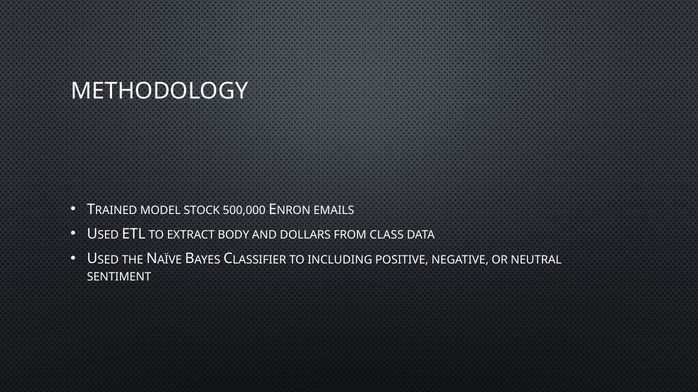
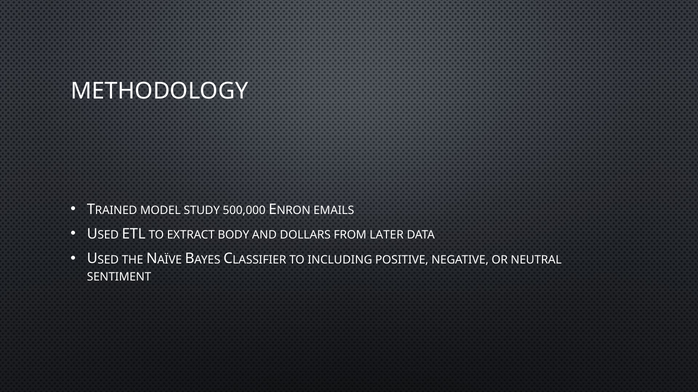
STOCK: STOCK -> STUDY (202, 211)
CLASS: CLASS -> LATER (387, 235)
